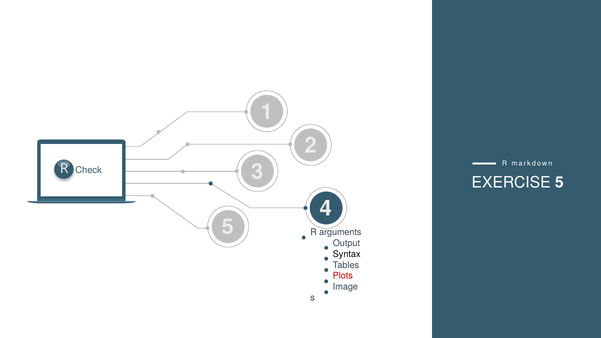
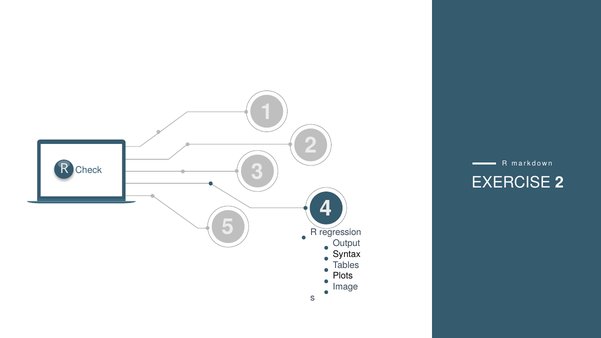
EXERCISE 5: 5 -> 2 (559, 183)
arguments: arguments -> regression (340, 233)
Plots colour: red -> black (343, 276)
